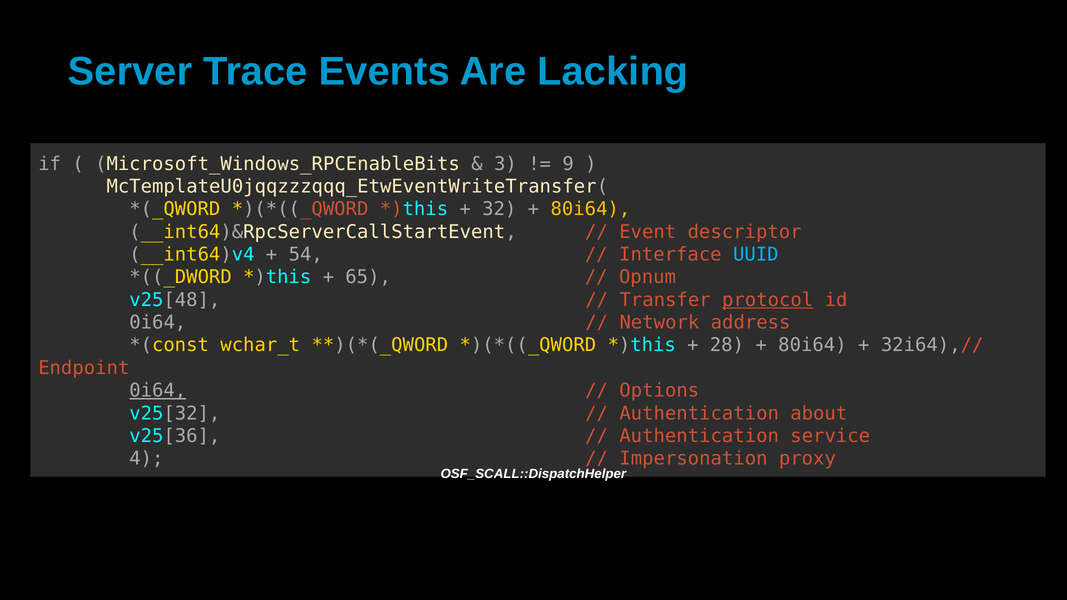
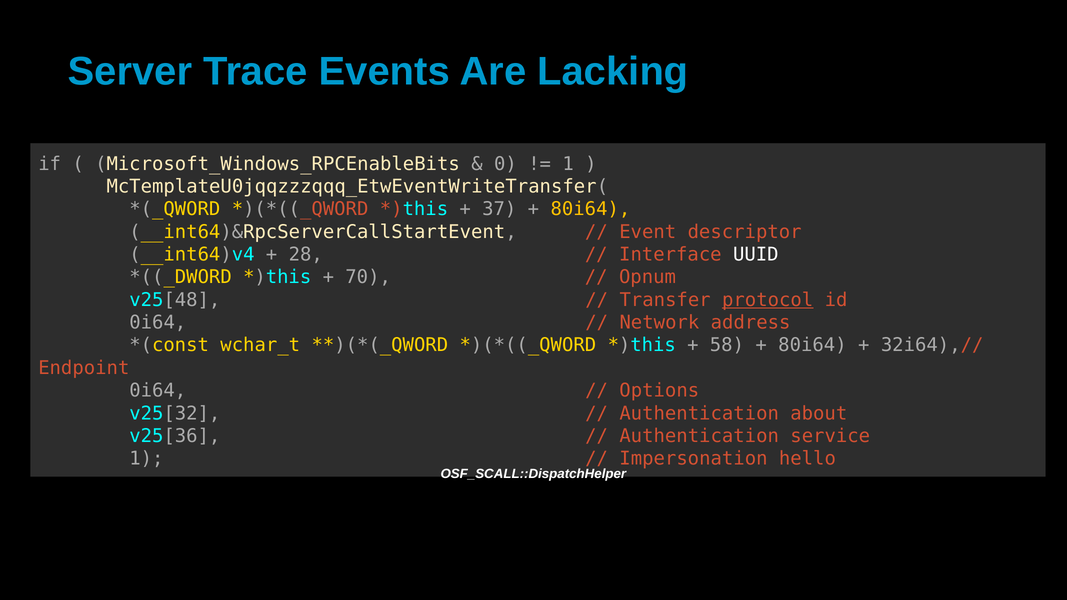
3: 3 -> 0 (505, 164)
9: 9 -> 1 (568, 164)
32: 32 -> 37 (499, 209)
54: 54 -> 28 (306, 255)
UUID colour: light blue -> white (756, 255)
65: 65 -> 70 (368, 277)
28: 28 -> 58 (727, 345)
0i64 underline: present -> none (158, 391)
4: 4 -> 1 (146, 459)
proxy: proxy -> hello (807, 459)
